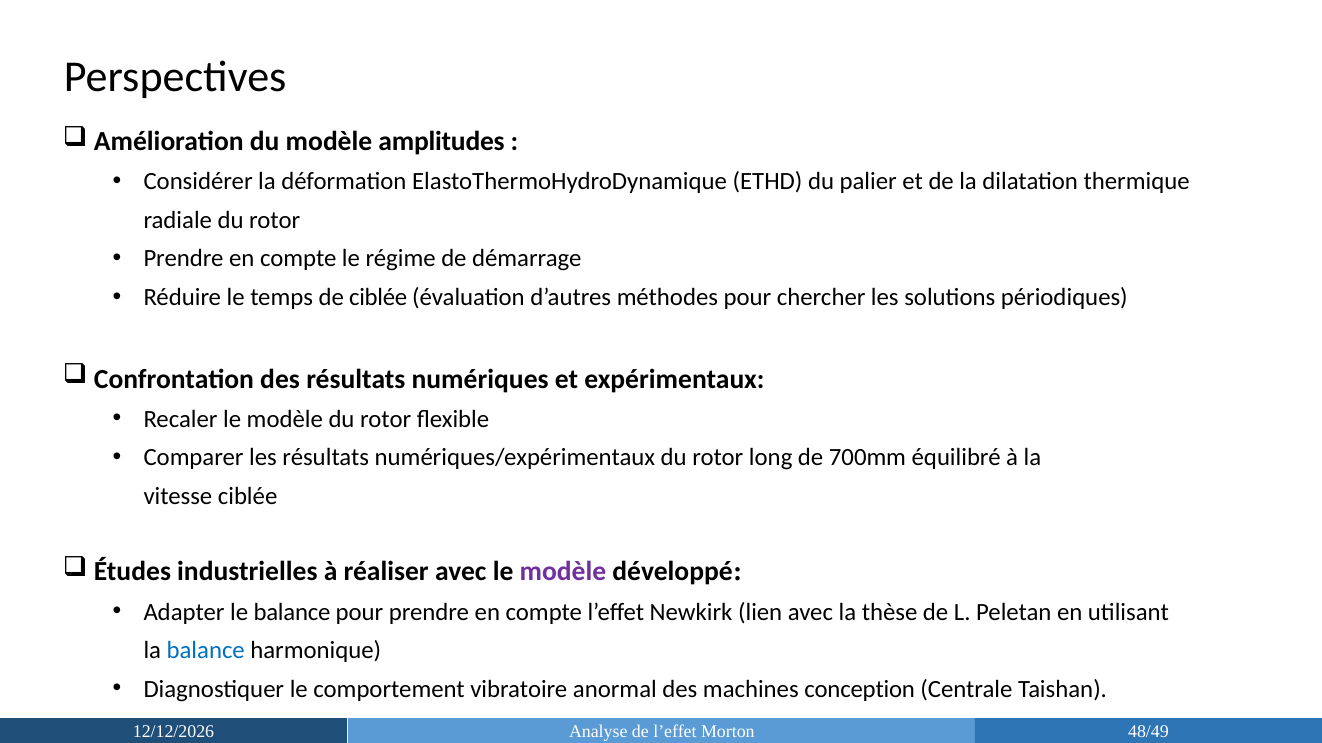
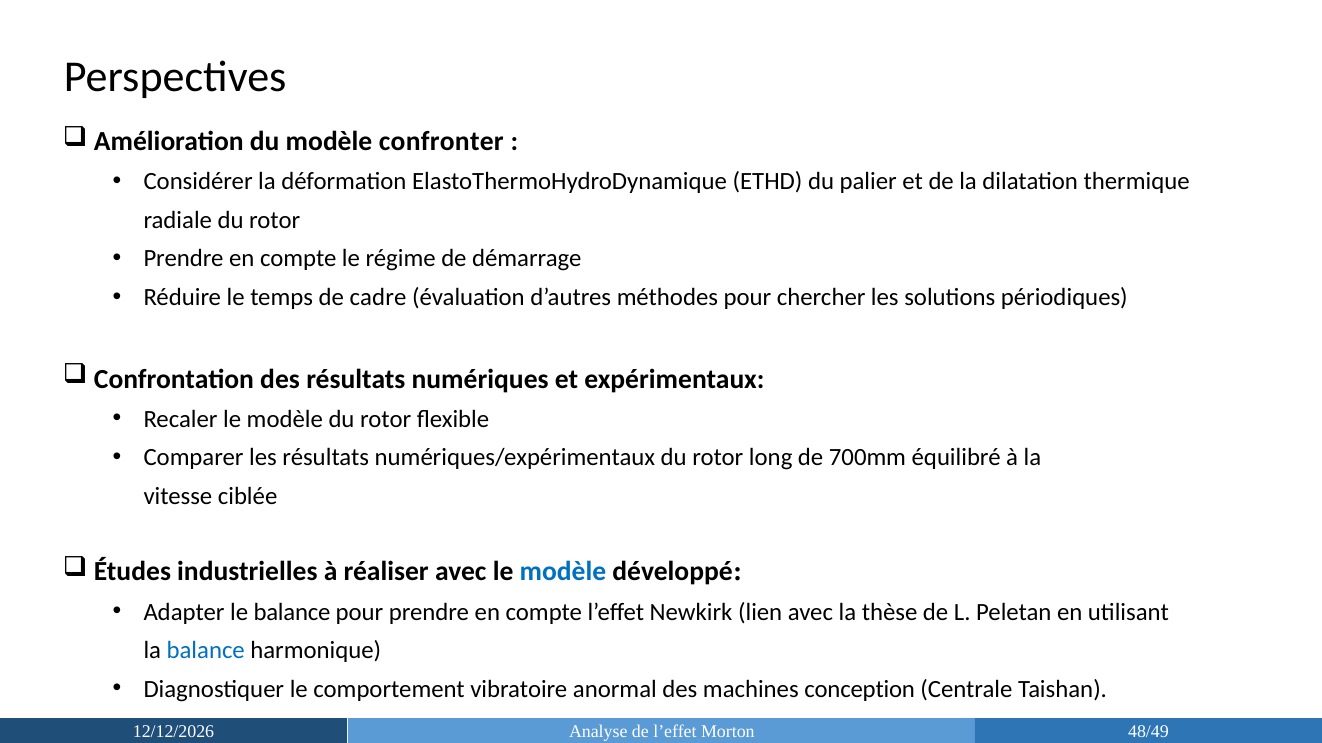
amplitudes: amplitudes -> confronter (441, 142)
de ciblée: ciblée -> cadre (378, 298)
modèle colour: purple -> blue (563, 572)
